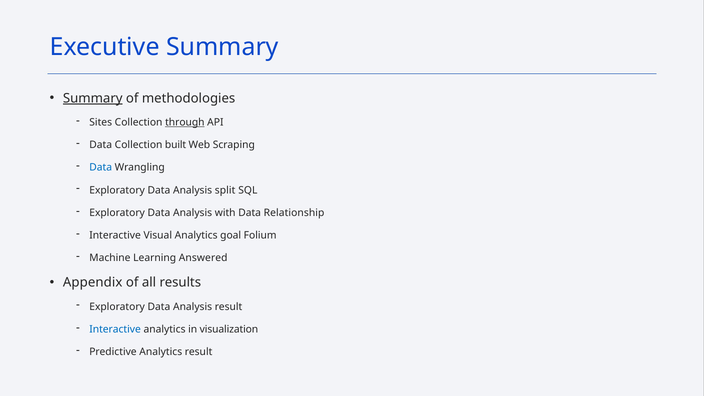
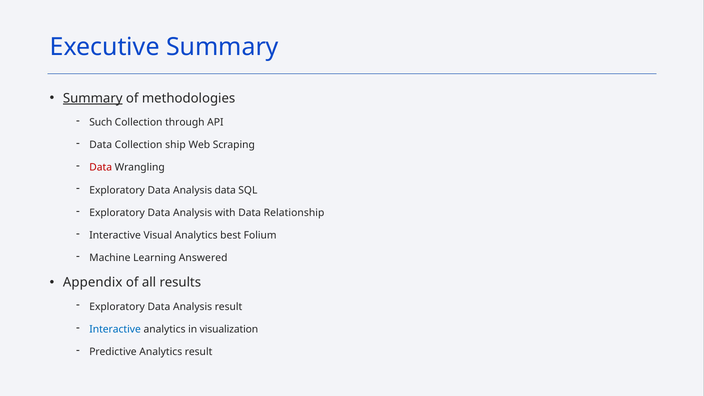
Sites: Sites -> Such (101, 122)
through underline: present -> none (185, 122)
built: built -> ship (175, 145)
Data colour: blue -> red (101, 168)
Analysis split: split -> data (225, 190)
goal: goal -> best (231, 235)
